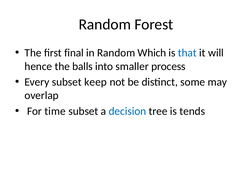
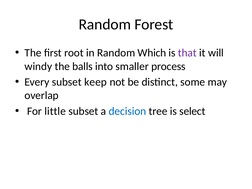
final: final -> root (74, 53)
that colour: blue -> purple (187, 53)
hence: hence -> windy (38, 66)
time: time -> little (55, 111)
tends: tends -> select (192, 111)
